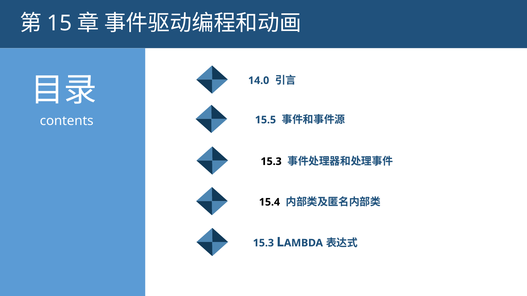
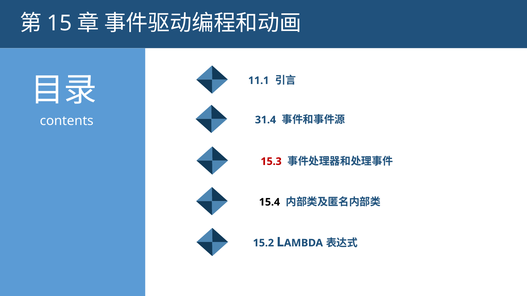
14.0: 14.0 -> 11.1 (259, 81)
15.5: 15.5 -> 31.4 (266, 120)
15.3 colour: black -> red (271, 162)
15.3: 15.3 -> 15.2 (263, 243)
